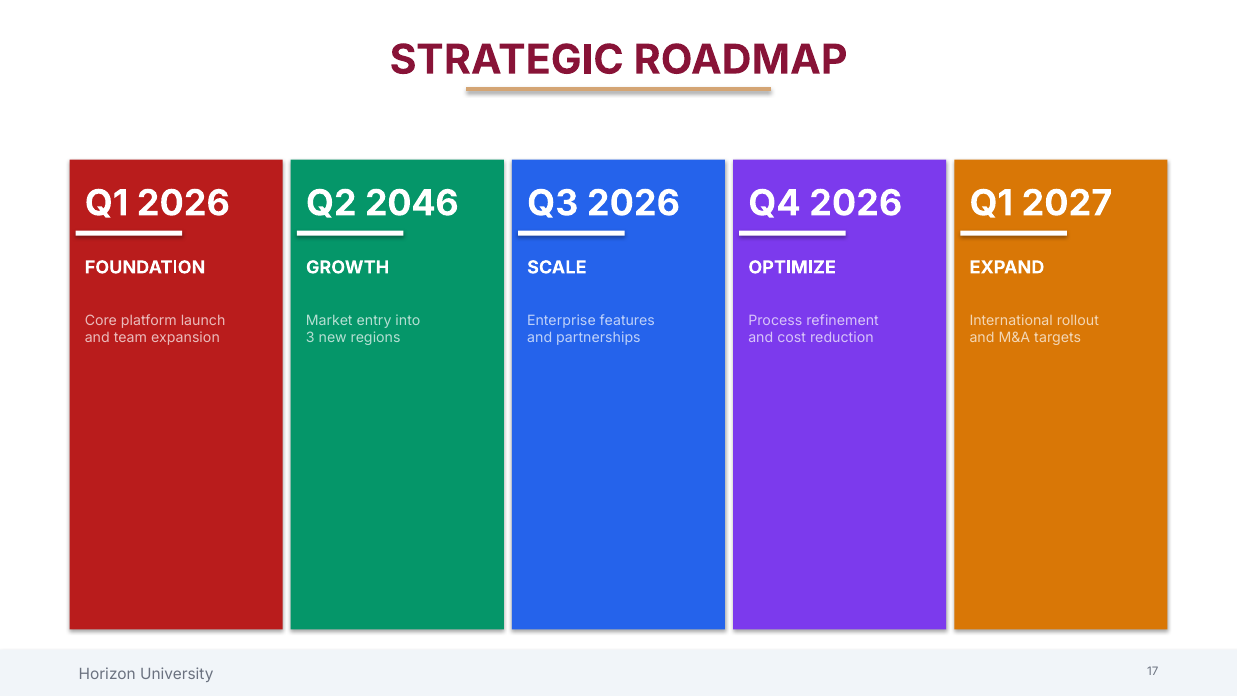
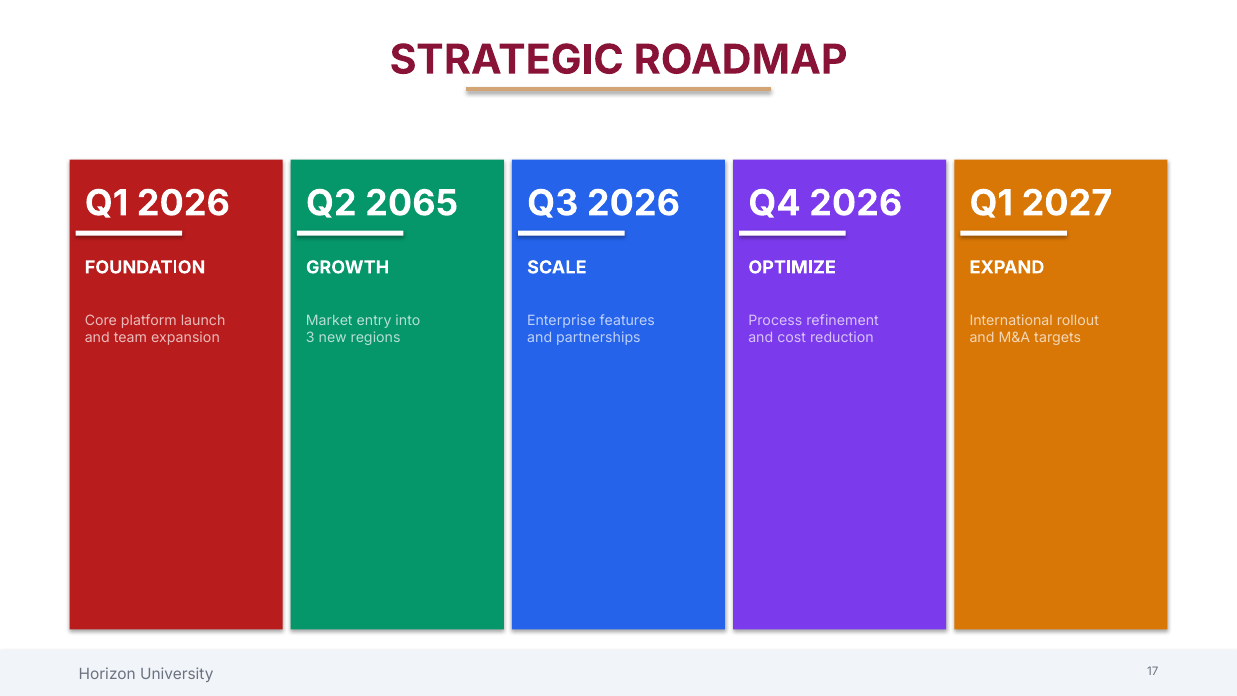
2046: 2046 -> 2065 (412, 203)
